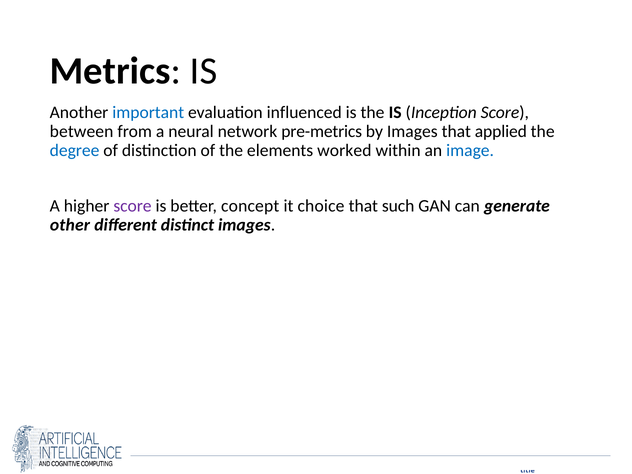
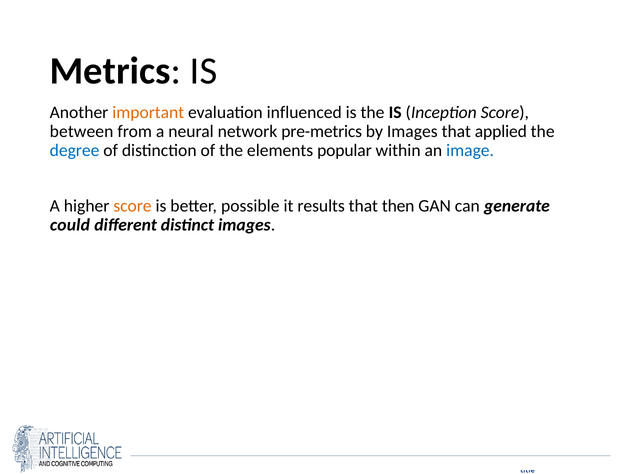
important colour: blue -> orange (148, 113)
worked: worked -> popular (344, 151)
score colour: purple -> orange (132, 206)
concept: concept -> possible (250, 206)
choice: choice -> results (321, 206)
such: such -> then (398, 206)
other: other -> could (70, 225)
